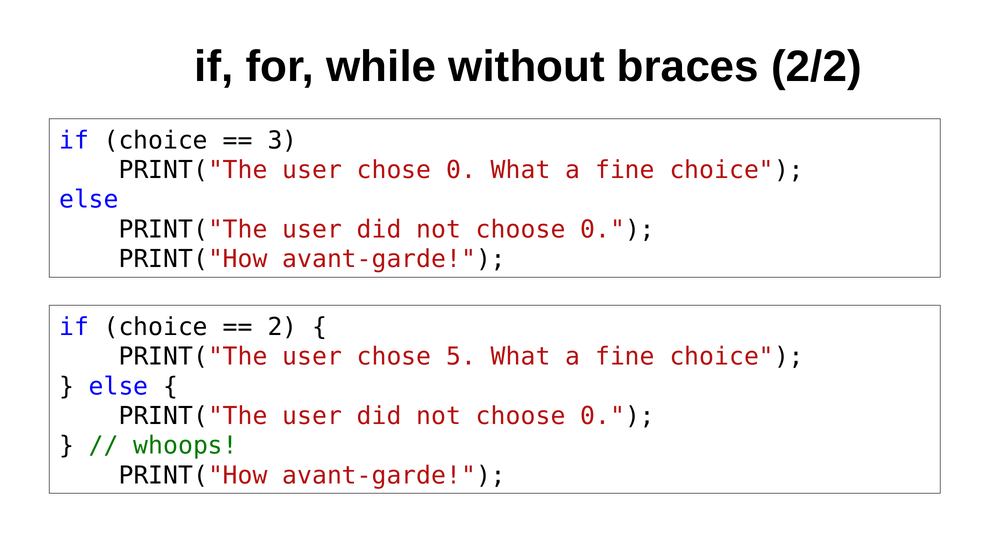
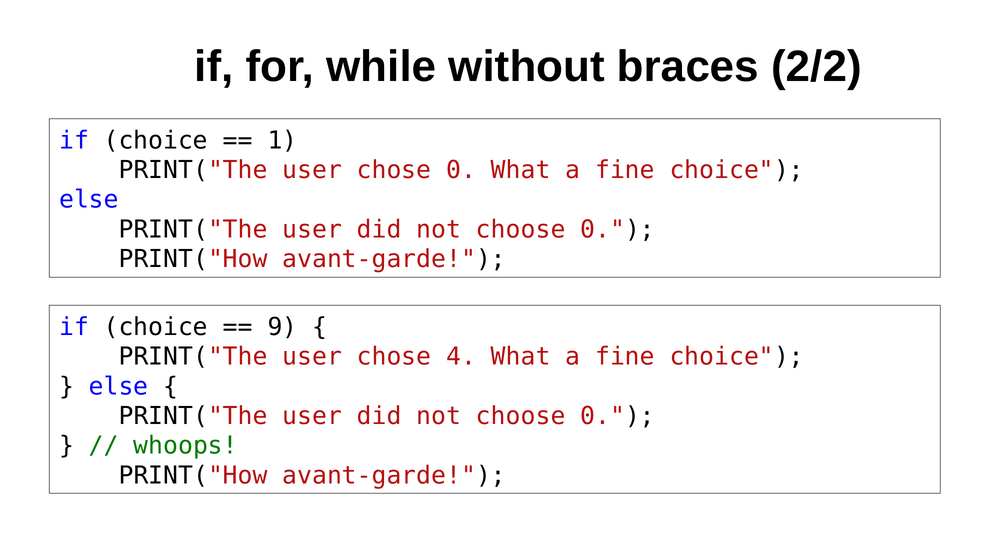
3: 3 -> 1 (282, 140)
2: 2 -> 9 (282, 327)
5: 5 -> 4 (461, 357)
